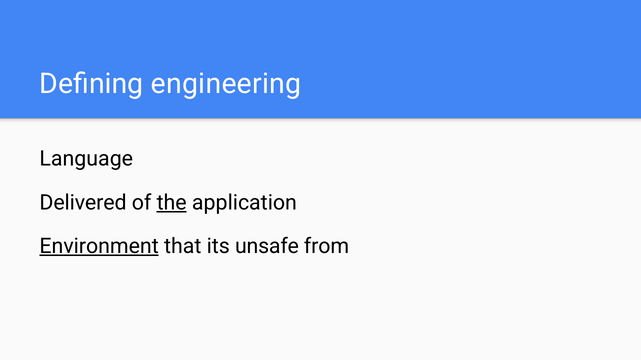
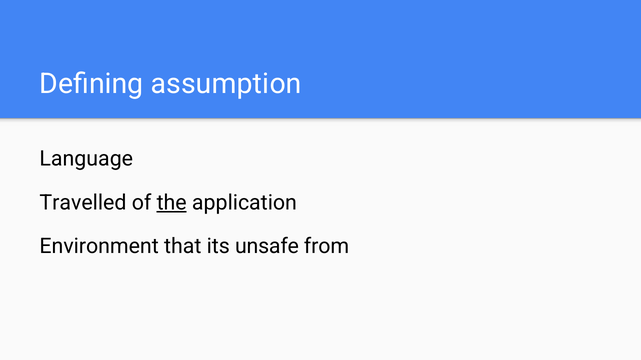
engineering: engineering -> assumption (226, 84)
Delivered: Delivered -> Travelled (83, 203)
Environment underline: present -> none (99, 247)
